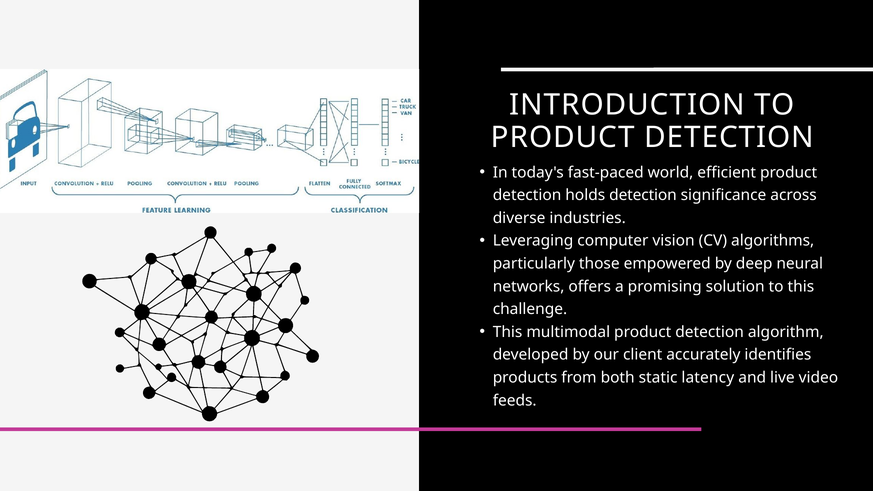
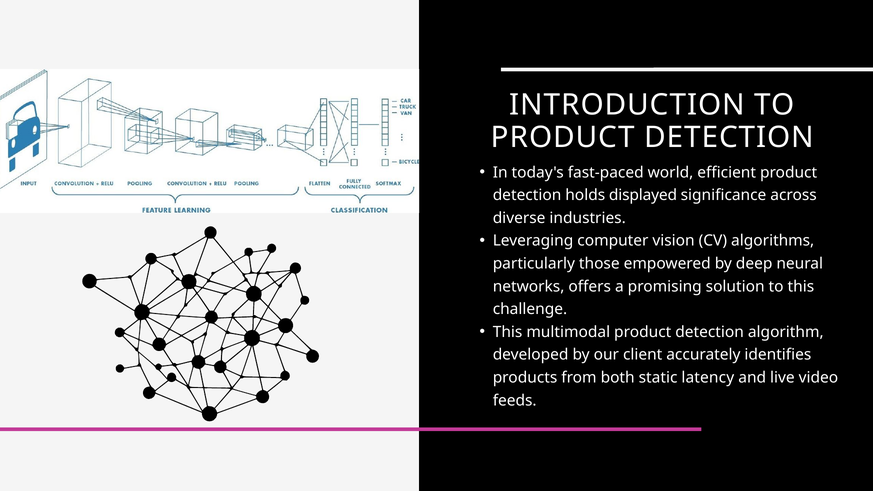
holds detection: detection -> displayed (643, 195)
